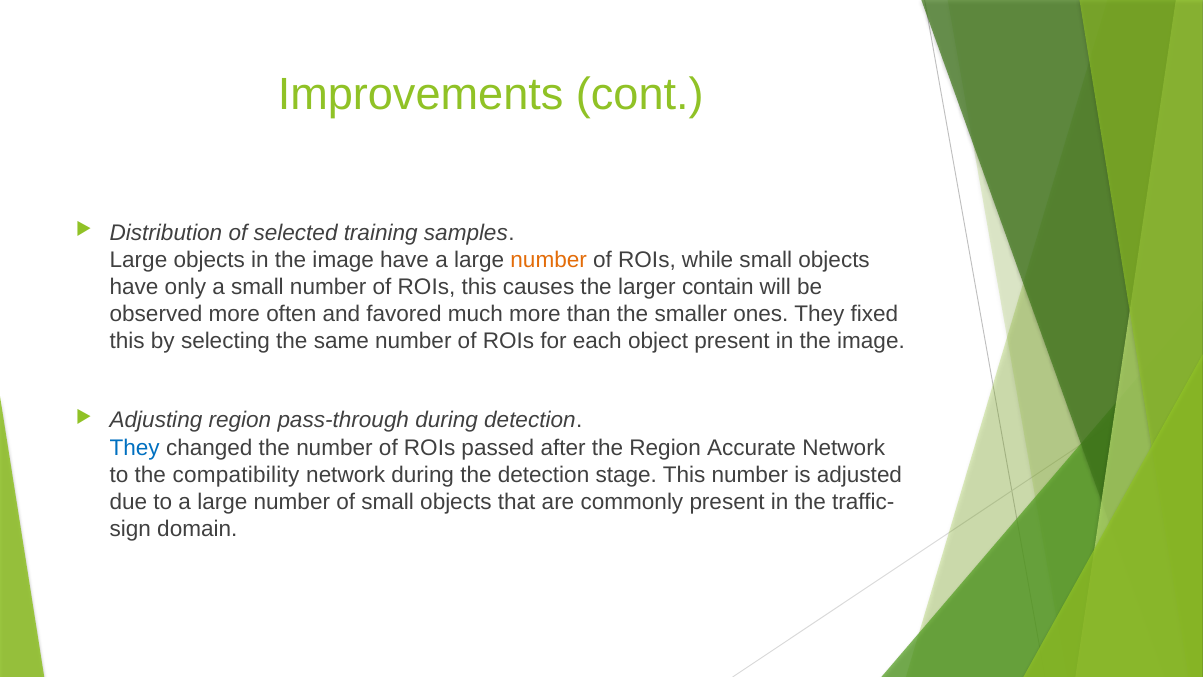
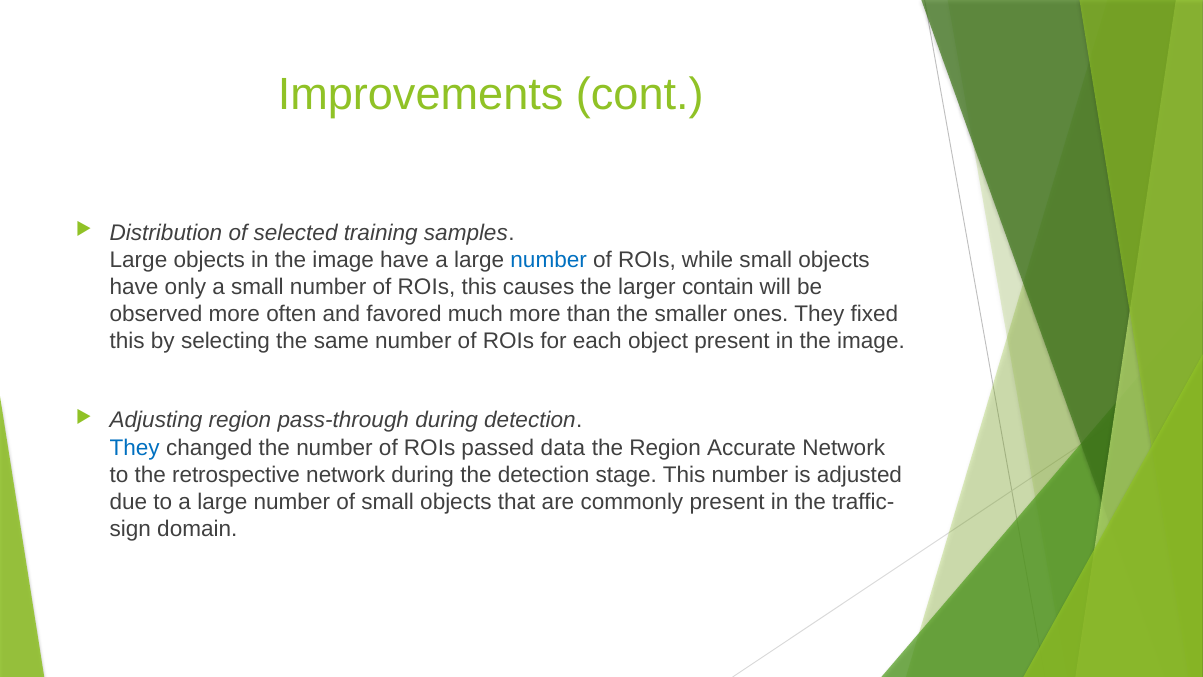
number colour: orange -> blue (549, 260)
after: after -> data (563, 447)
compatibility: compatibility -> retrospective (236, 474)
